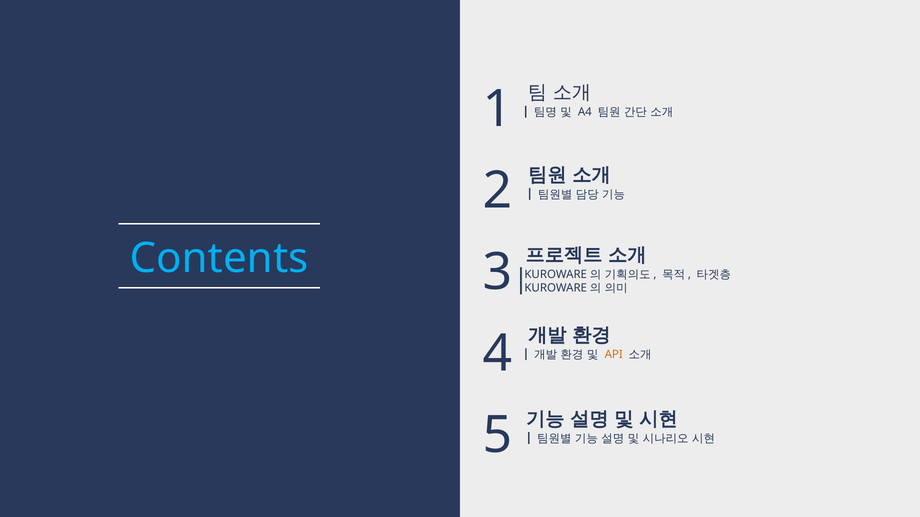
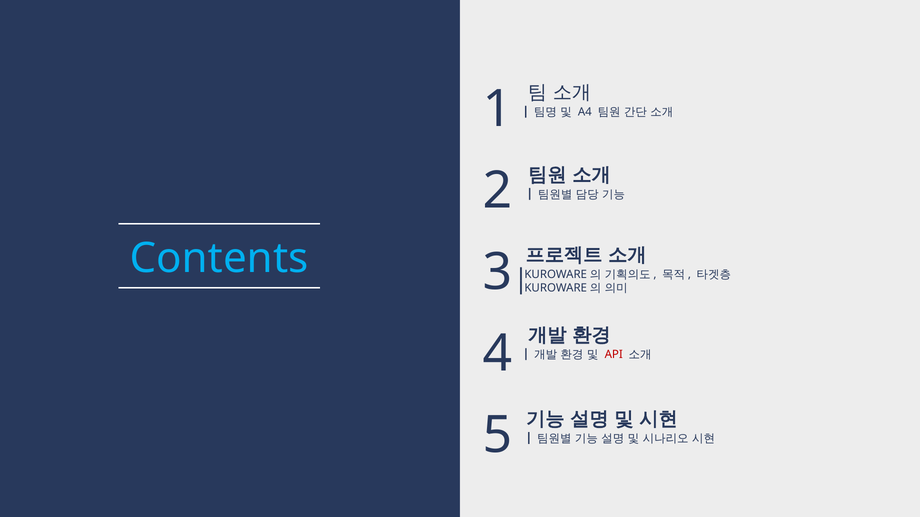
API colour: orange -> red (614, 355)
